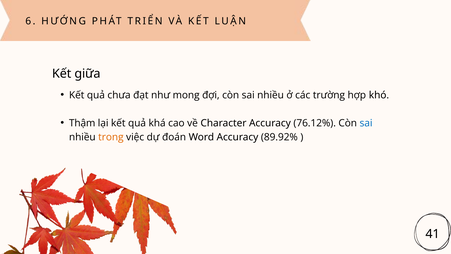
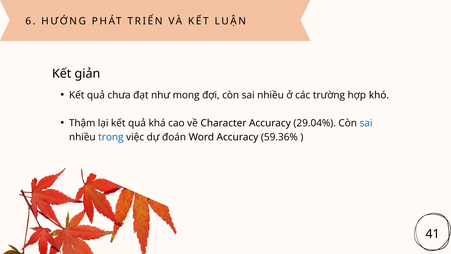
giữa: giữa -> giản (87, 74)
76.12%: 76.12% -> 29.04% (315, 123)
trong colour: orange -> blue (111, 137)
89.92%: 89.92% -> 59.36% (279, 137)
